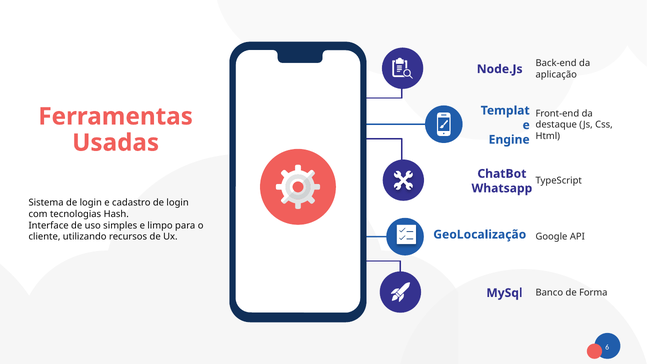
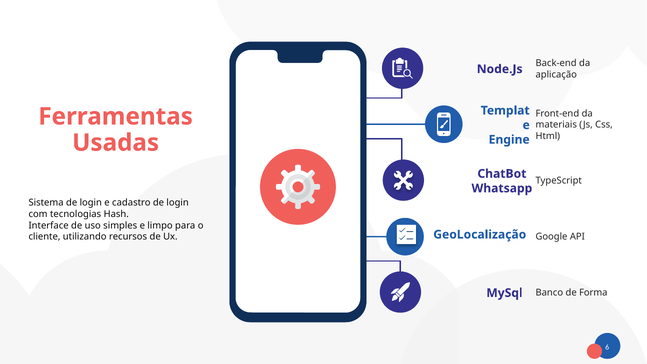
destaque: destaque -> materiais (556, 125)
